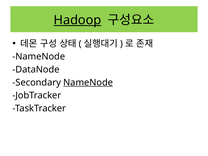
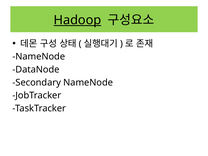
NameNode underline: present -> none (88, 82)
